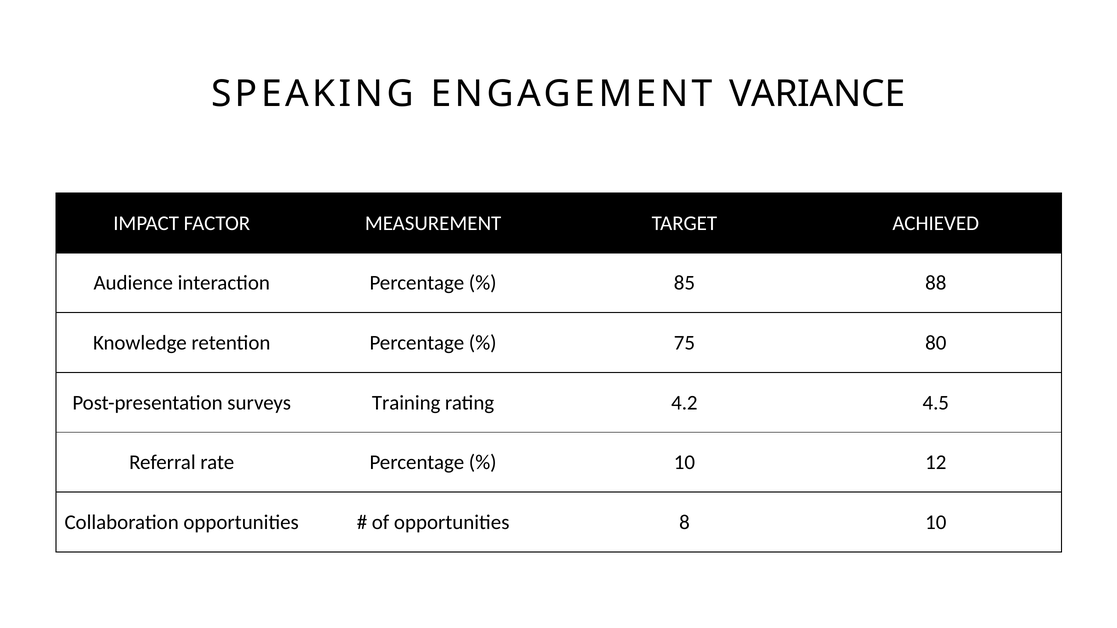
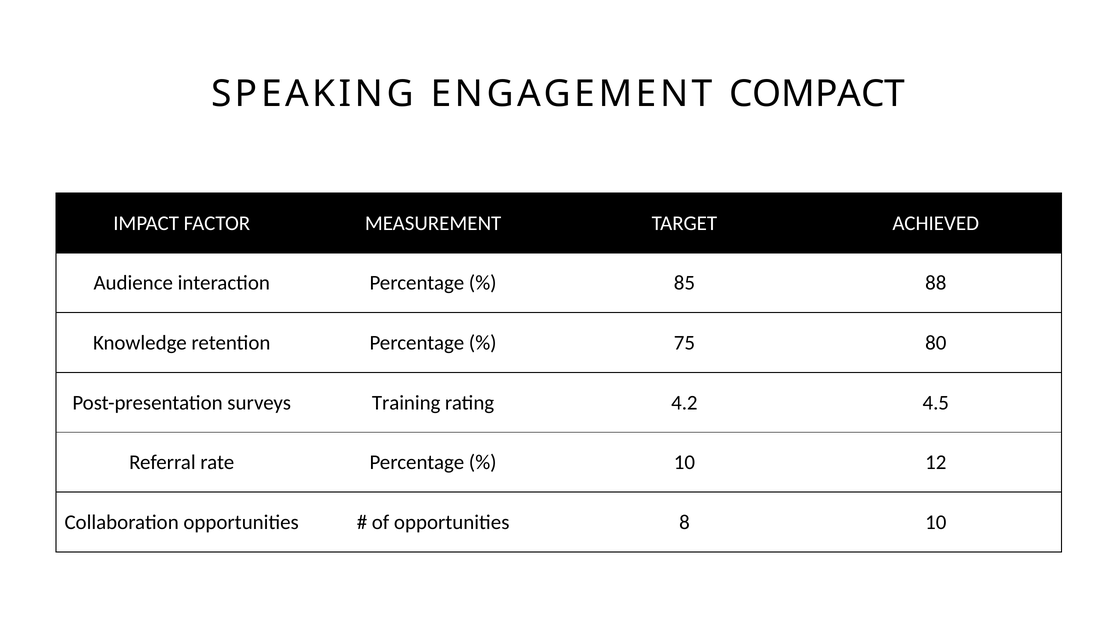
VARIANCE: VARIANCE -> COMPACT (817, 94)
